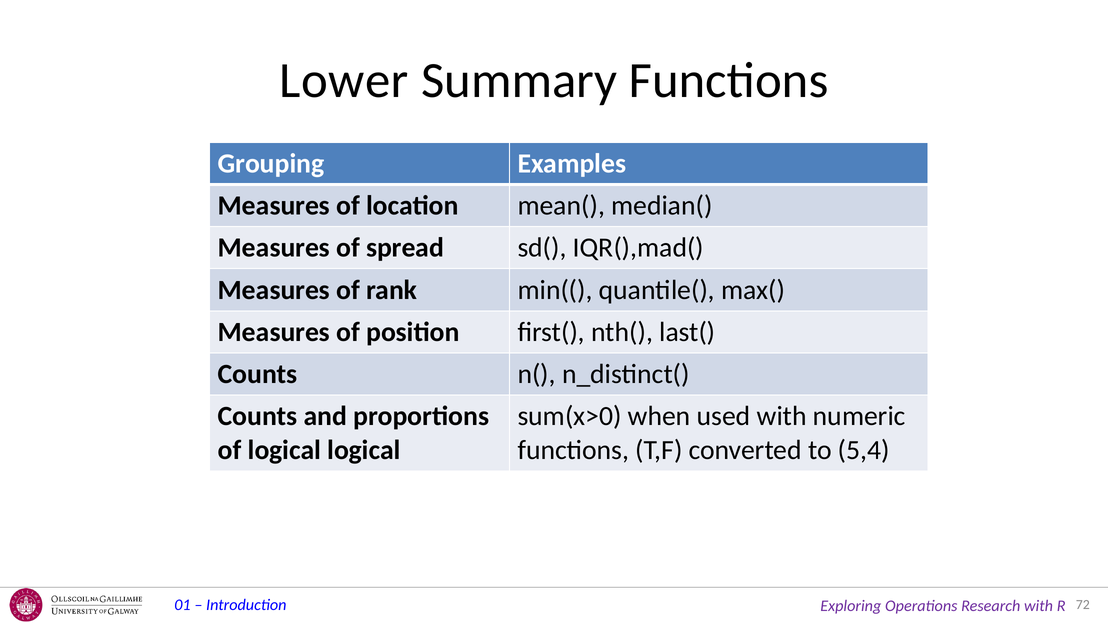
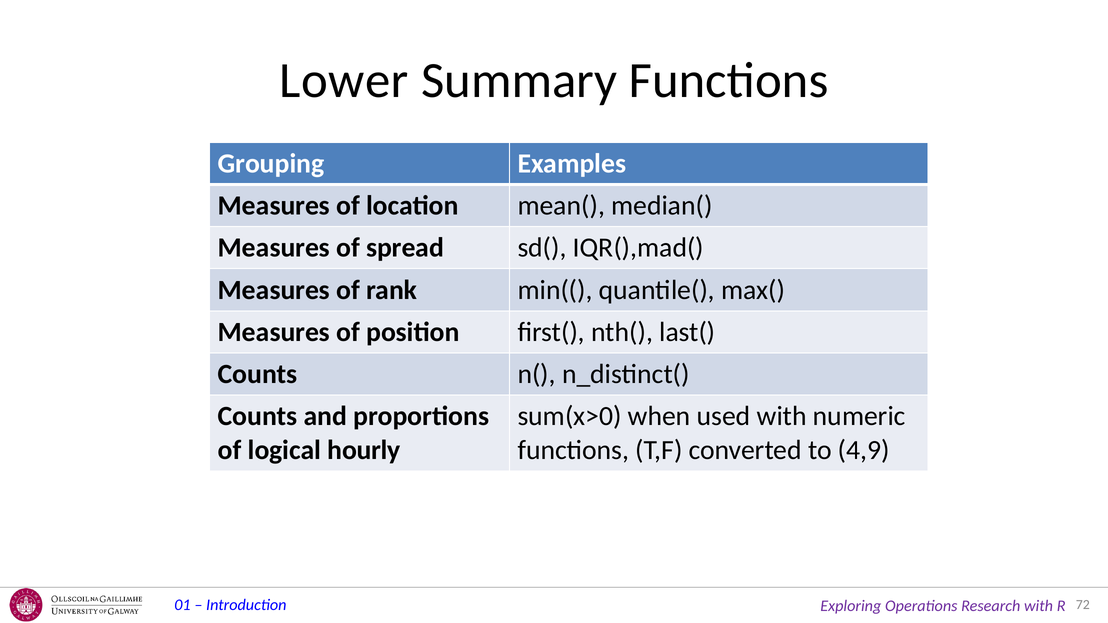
logical logical: logical -> hourly (364, 450)
5,4: 5,4 -> 4,9 (864, 450)
